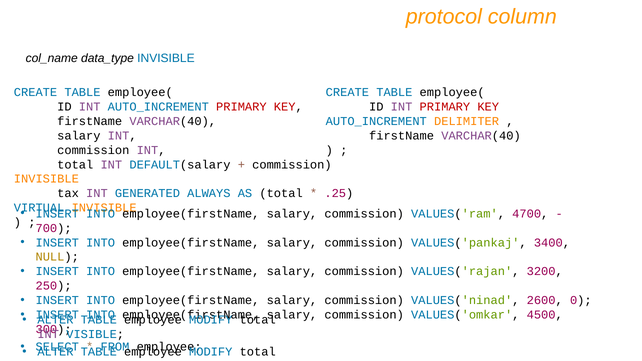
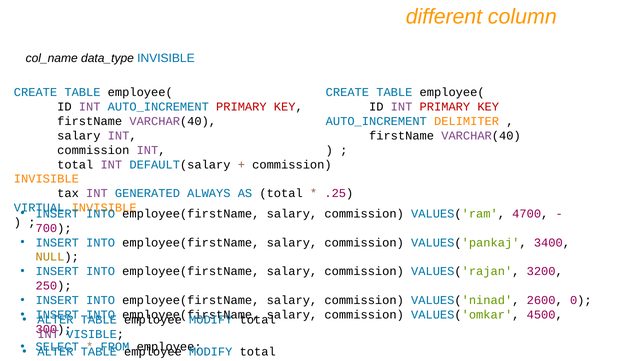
protocol: protocol -> different (444, 17)
